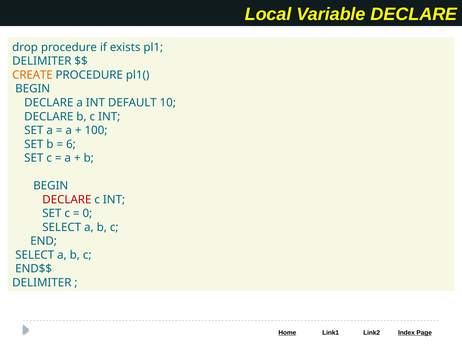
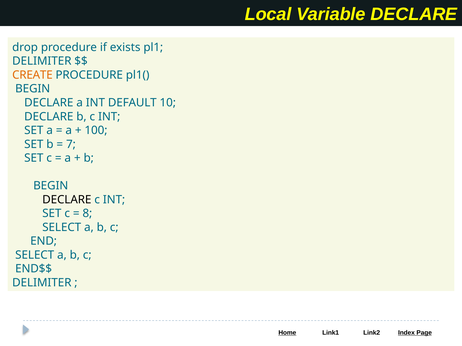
6: 6 -> 7 (71, 144)
DECLARE colour: red -> black (67, 200)
0: 0 -> 8 (87, 214)
